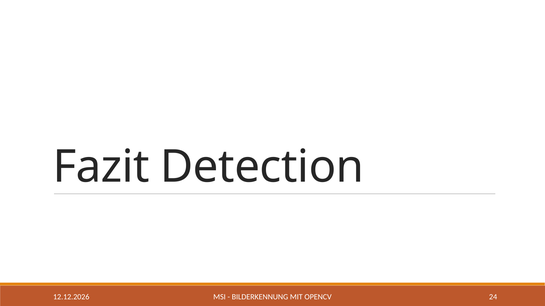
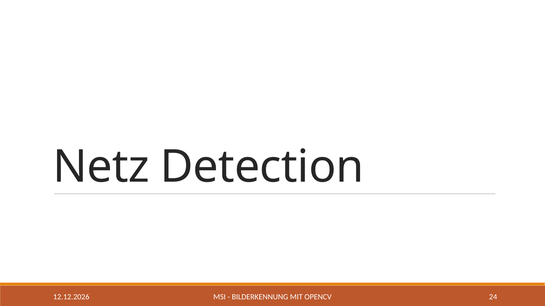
Fazit: Fazit -> Netz (101, 167)
